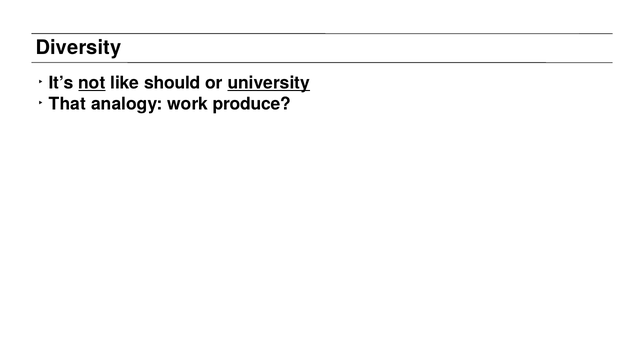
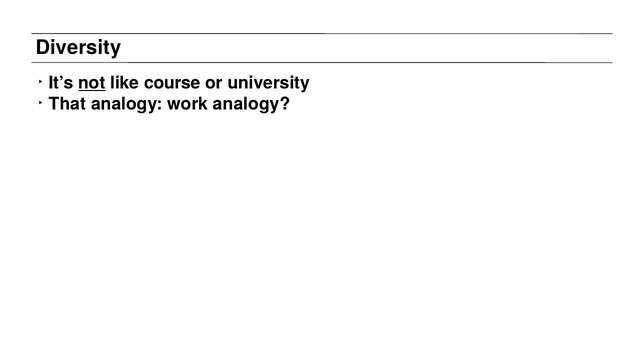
should: should -> course (172, 83)
university underline: present -> none (269, 83)
work produce: produce -> analogy (252, 104)
